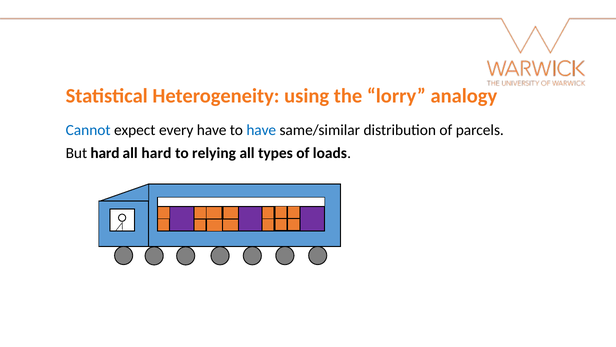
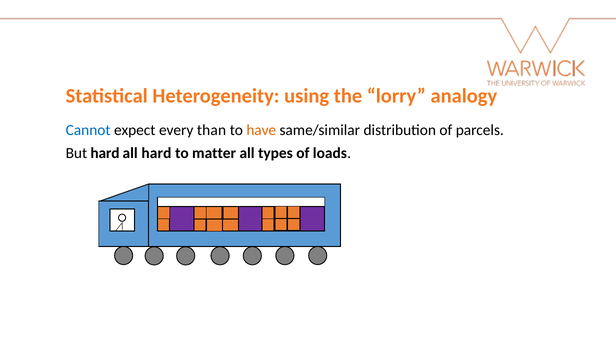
every have: have -> than (212, 130)
have colour: blue -> orange (261, 130)
relying: relying -> matter (214, 153)
